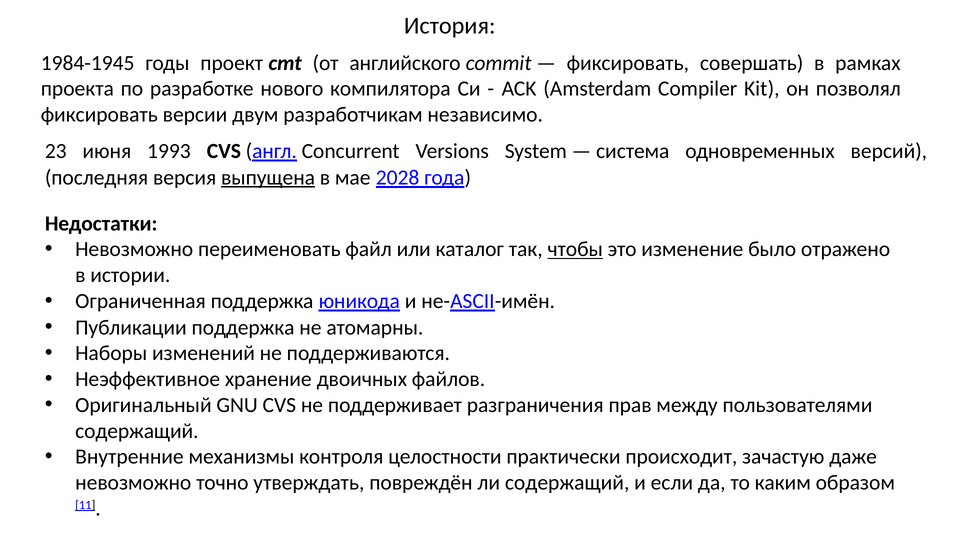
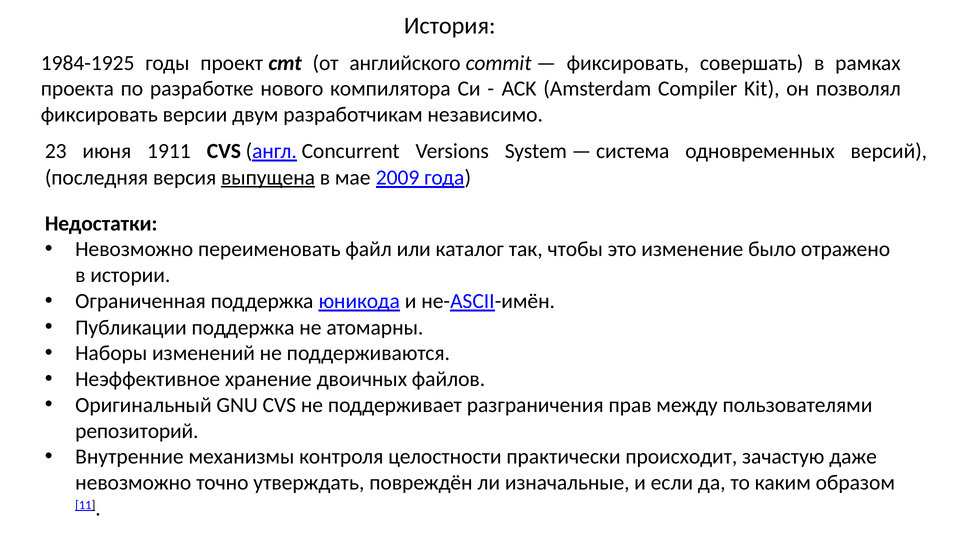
1984-1945: 1984-1945 -> 1984-1925 (88, 63)
1993: 1993 -> 1911 (169, 151)
2028: 2028 -> 2009 (398, 178)
чтобы underline: present -> none (575, 249)
содержащий: содержащий -> репозиторий (137, 431)
ли содержащий: содержащий -> изначальные (567, 483)
